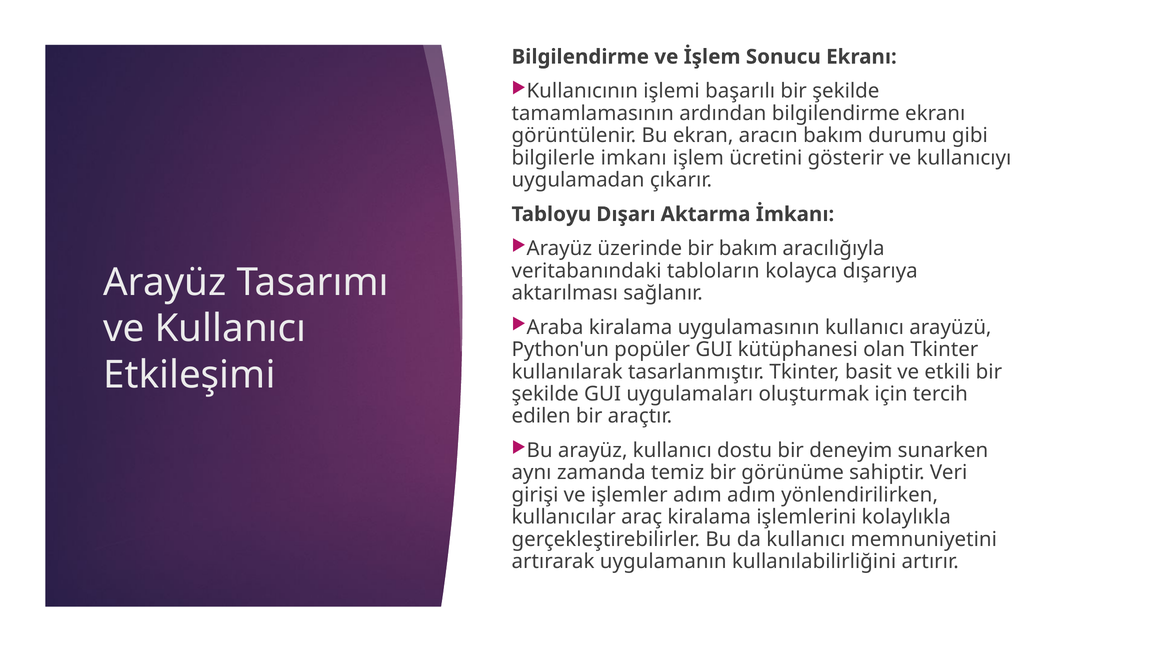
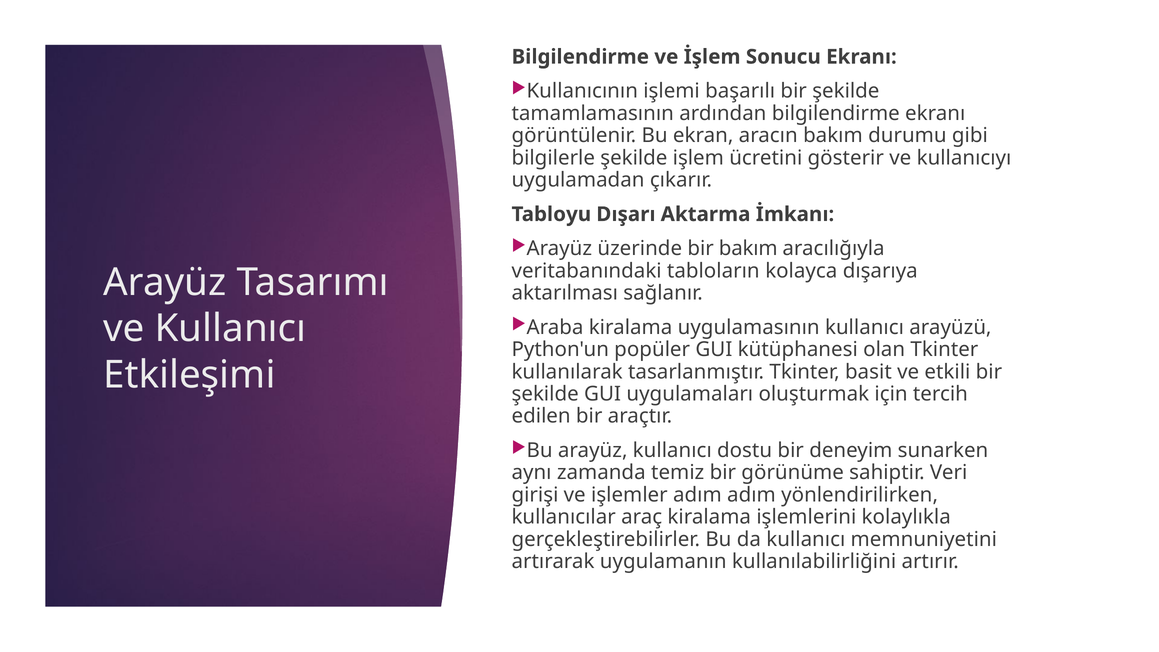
bilgilerle imkanı: imkanı -> şekilde (634, 158)
